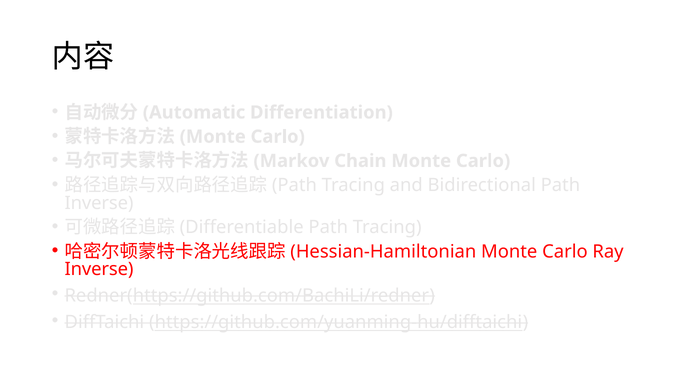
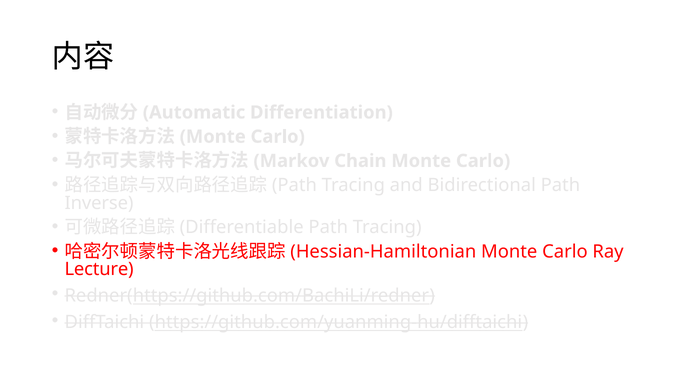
Inverse: Inverse -> Lecture (99, 270)
